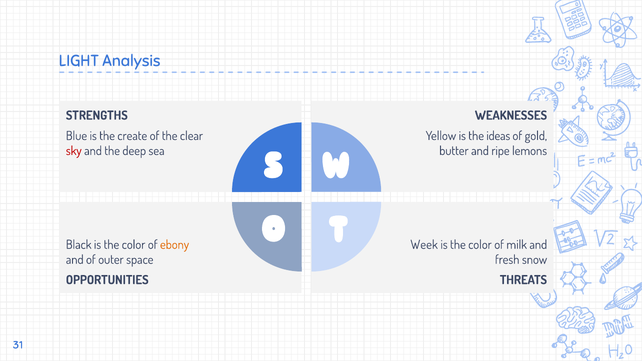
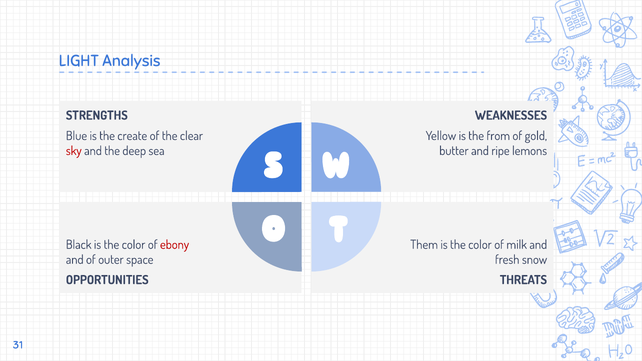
ideas: ideas -> from (498, 136)
ebony colour: orange -> red (175, 245)
Week: Week -> Them (424, 245)
